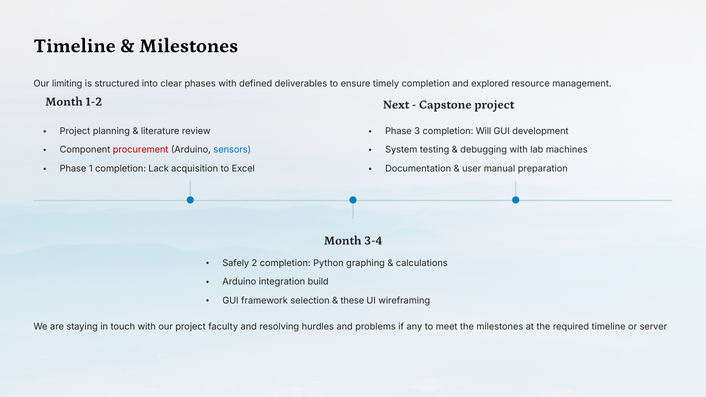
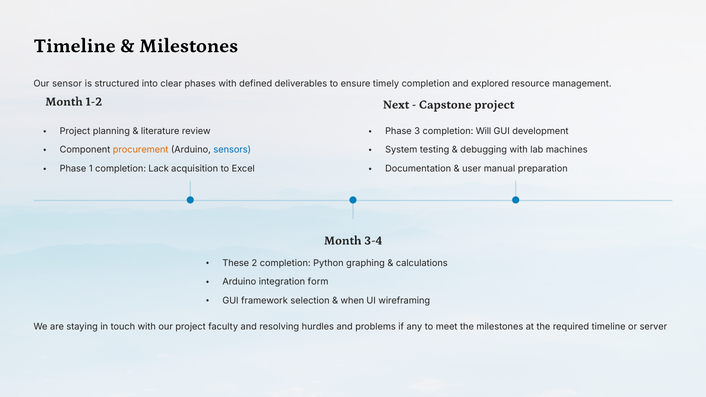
limiting: limiting -> sensor (67, 84)
procurement colour: red -> orange (141, 150)
Safely: Safely -> These (236, 263)
build: build -> form (318, 282)
these: these -> when (352, 301)
